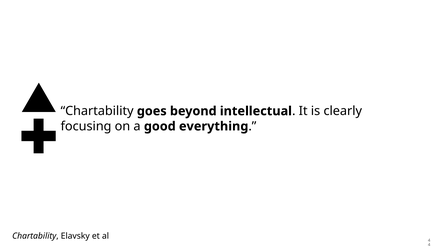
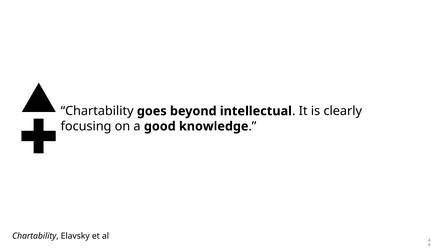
everything: everything -> knowledge (214, 126)
